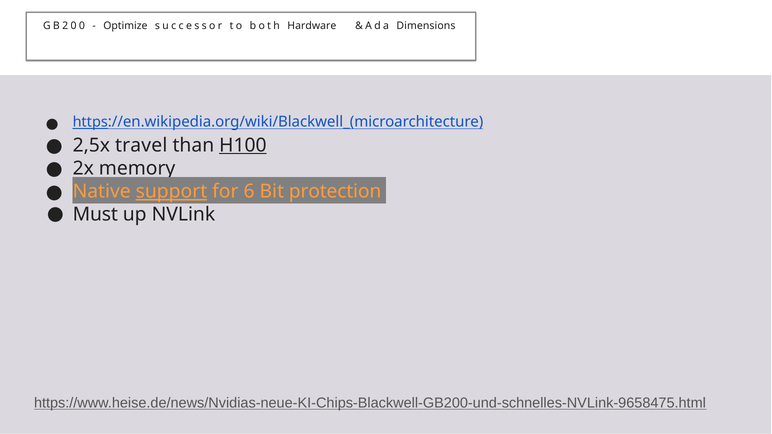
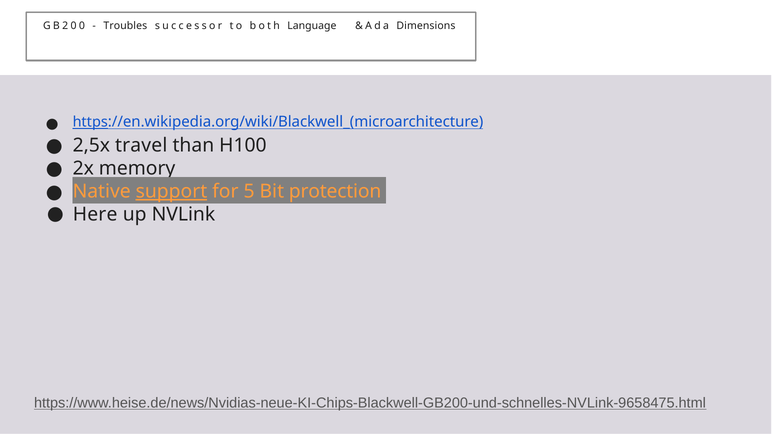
Optimize: Optimize -> Troubles (125, 26)
Hardware: Hardware -> Language (312, 26)
H100 underline: present -> none (243, 145)
6: 6 -> 5 (249, 192)
Must: Must -> Here (95, 215)
